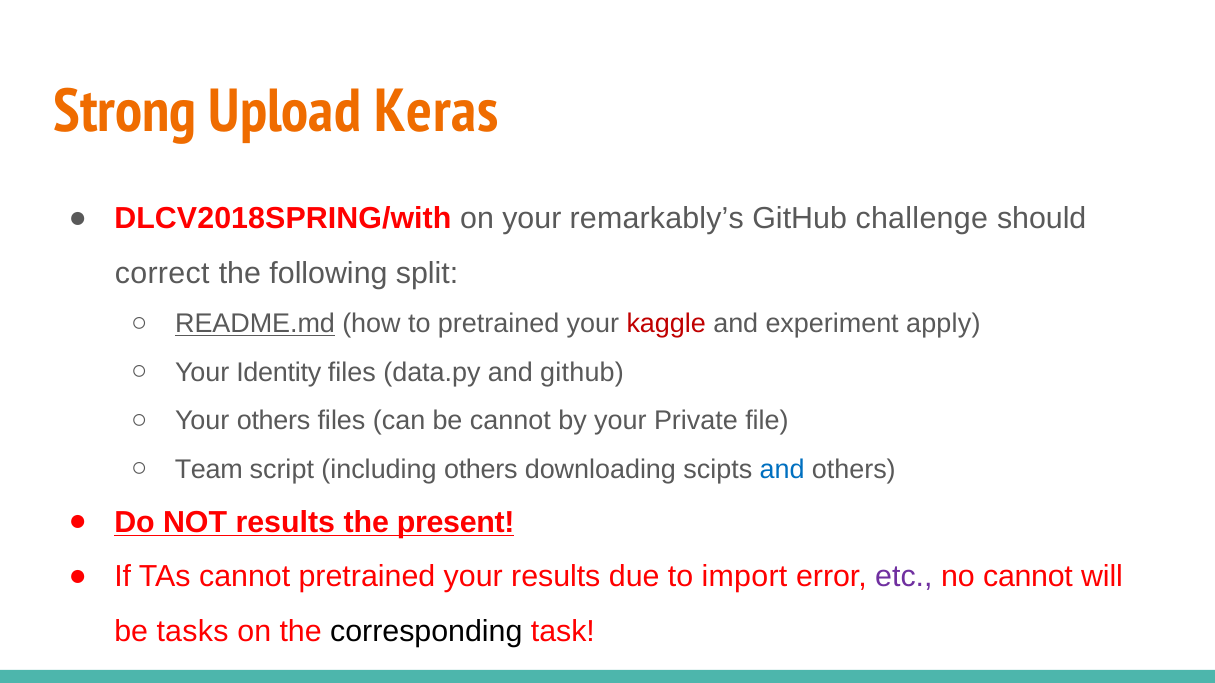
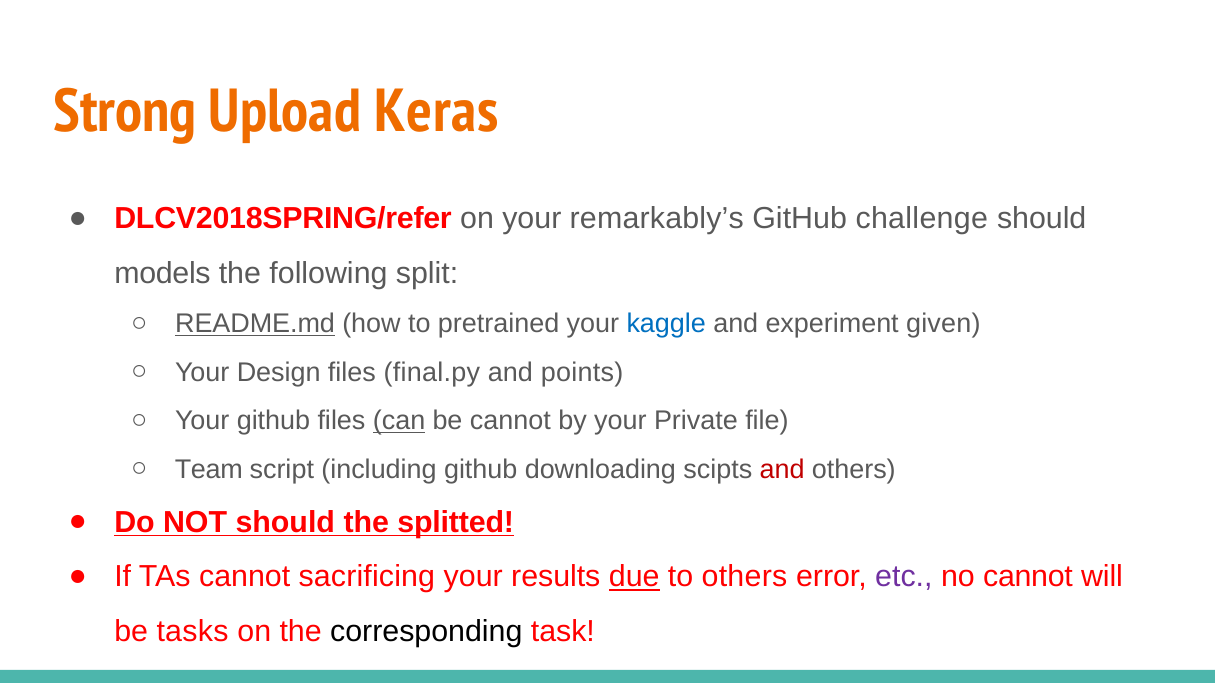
DLCV2018SPRING/with: DLCV2018SPRING/with -> DLCV2018SPRING/refer (283, 219)
correct: correct -> models (162, 274)
kaggle colour: red -> blue (666, 324)
apply: apply -> given (943, 324)
Identity: Identity -> Design (279, 373)
data.py: data.py -> final.py (432, 373)
and github: github -> points (582, 373)
Your others: others -> github (273, 421)
can underline: none -> present (399, 421)
including others: others -> github (481, 470)
and colour: blue -> red (782, 470)
NOT results: results -> should (285, 523)
present: present -> splitted (456, 523)
cannot pretrained: pretrained -> sacrificing (367, 577)
due underline: none -> present (634, 577)
to import: import -> others (745, 577)
